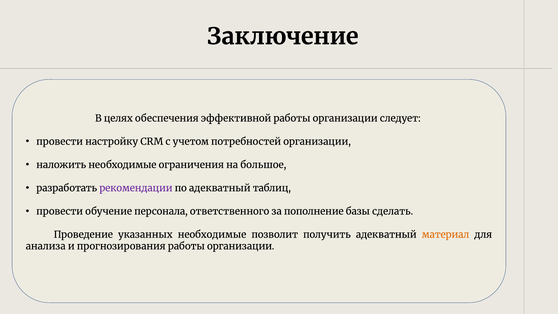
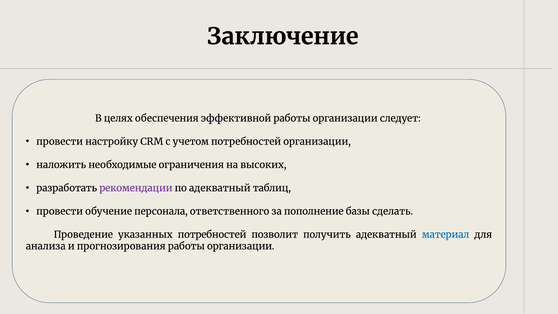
большое: большое -> высоких (263, 165)
указанных необходимые: необходимые -> потребностей (212, 235)
материал colour: orange -> blue (446, 235)
